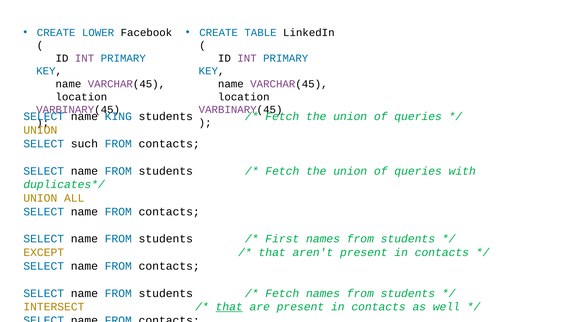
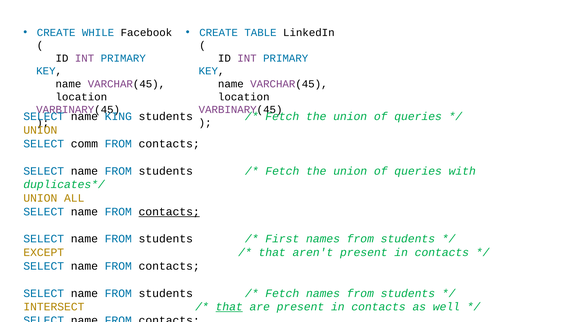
LOWER: LOWER -> WHILE (98, 33)
such: such -> comm (84, 144)
contacts underline: none -> present (169, 212)
